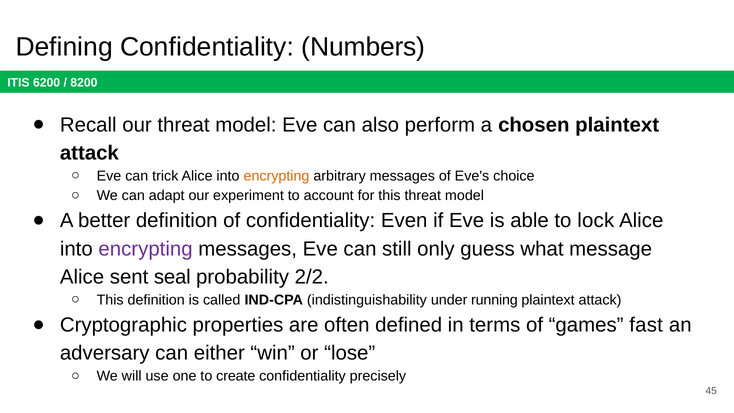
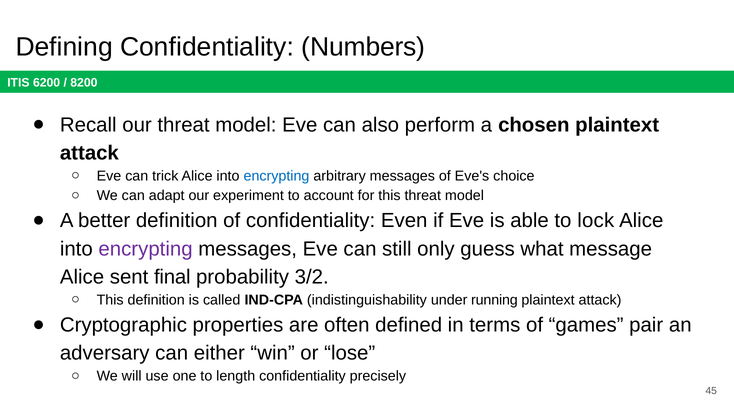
encrypting colour: orange -> blue (276, 176)
seal: seal -> final (172, 277)
2/2: 2/2 -> 3/2 (312, 277)
fast: fast -> pair (646, 325)
create: create -> length (236, 376)
